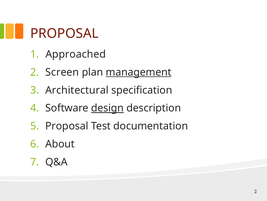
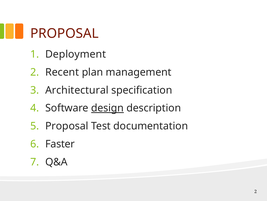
Approached: Approached -> Deployment (76, 54)
Screen: Screen -> Recent (62, 72)
management underline: present -> none (139, 72)
About: About -> Faster (60, 144)
